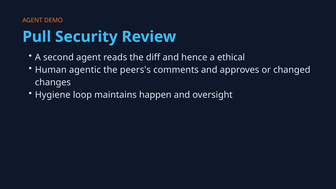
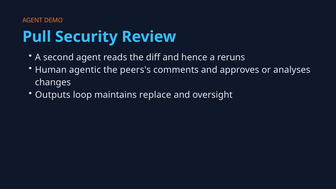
ethical: ethical -> reruns (231, 57)
changed: changed -> analyses (292, 70)
Hygiene: Hygiene -> Outputs (53, 95)
happen: happen -> replace (155, 95)
